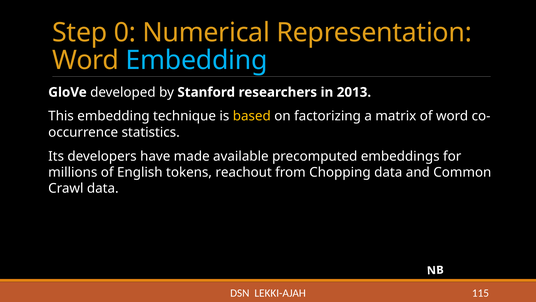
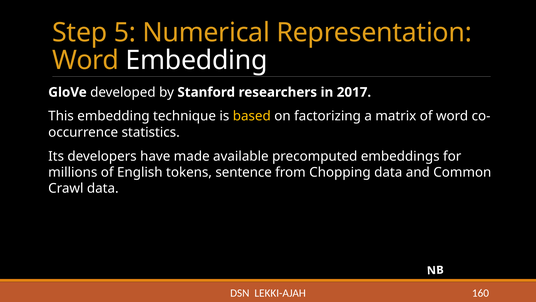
0: 0 -> 5 (125, 33)
Embedding colour: light blue -> white (197, 60)
2013: 2013 -> 2017 (354, 92)
reachout: reachout -> sentence (244, 172)
115: 115 -> 160 (480, 293)
